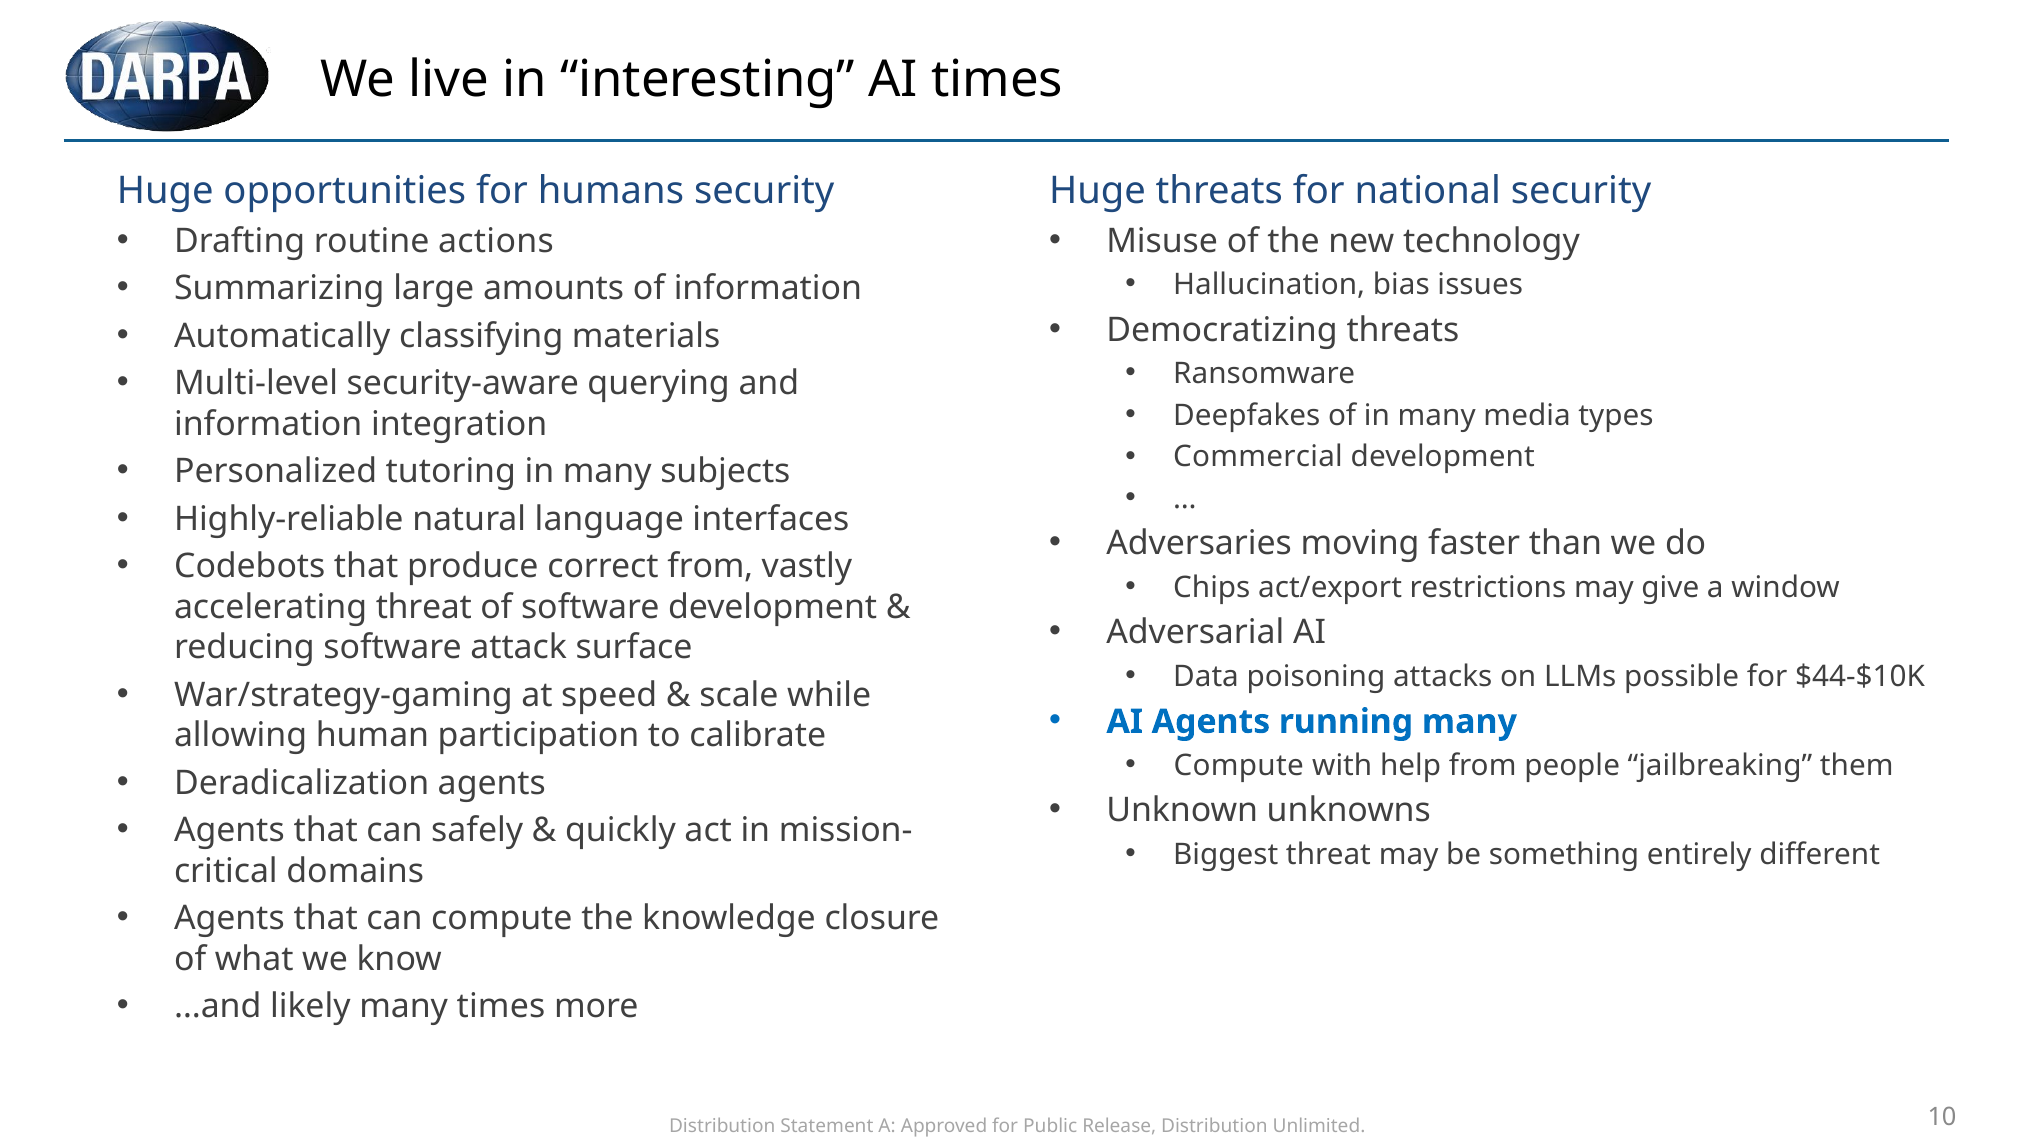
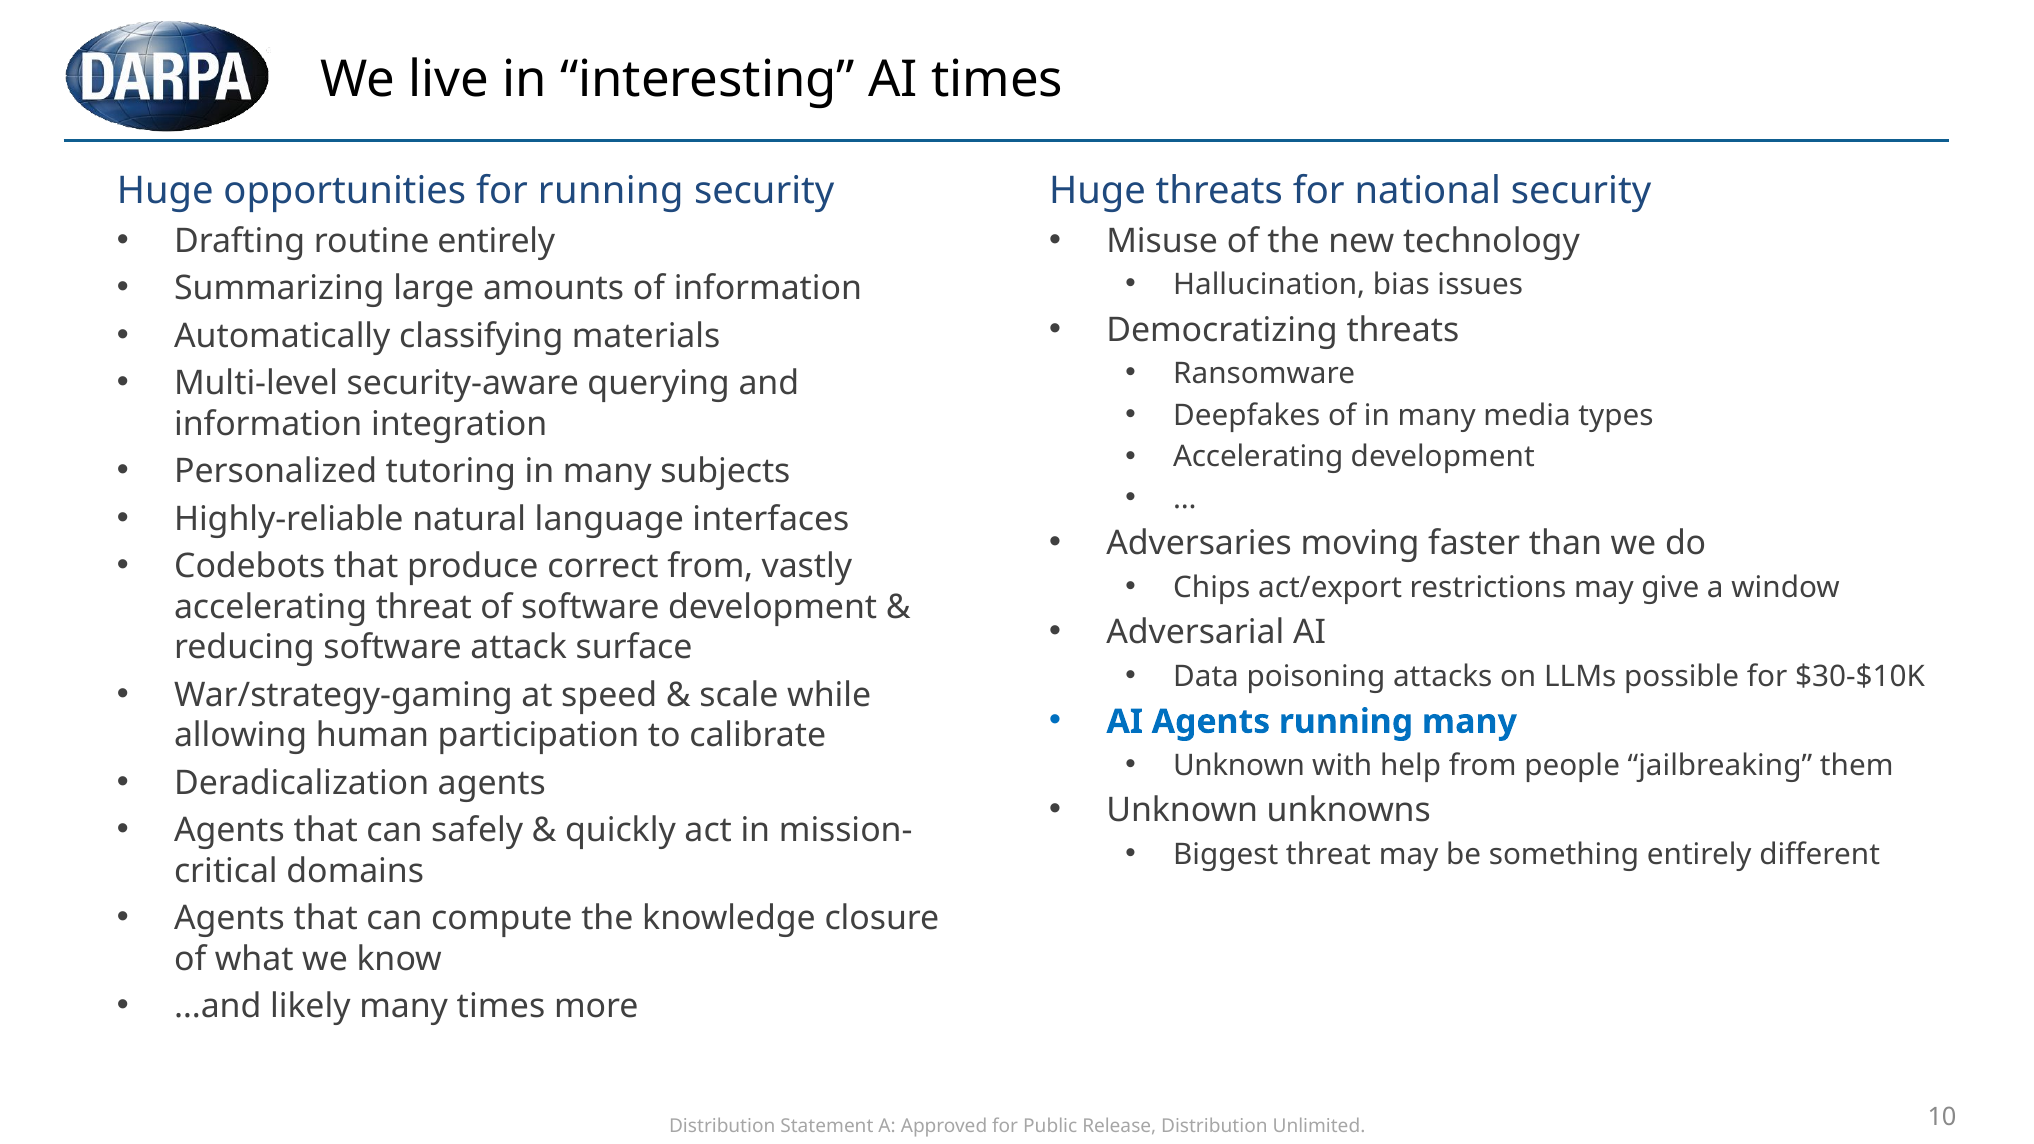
for humans: humans -> running (611, 191)
routine actions: actions -> entirely (496, 241)
Commercial: Commercial -> Accelerating (1258, 457)
$44-$10K: $44-$10K -> $30-$10K (1860, 676)
Compute: Compute -> Unknown (1239, 766)
